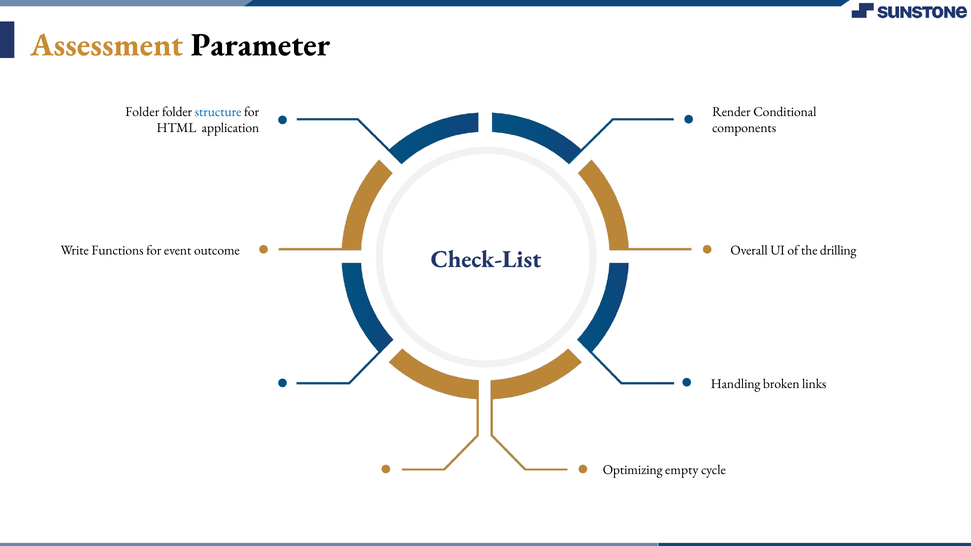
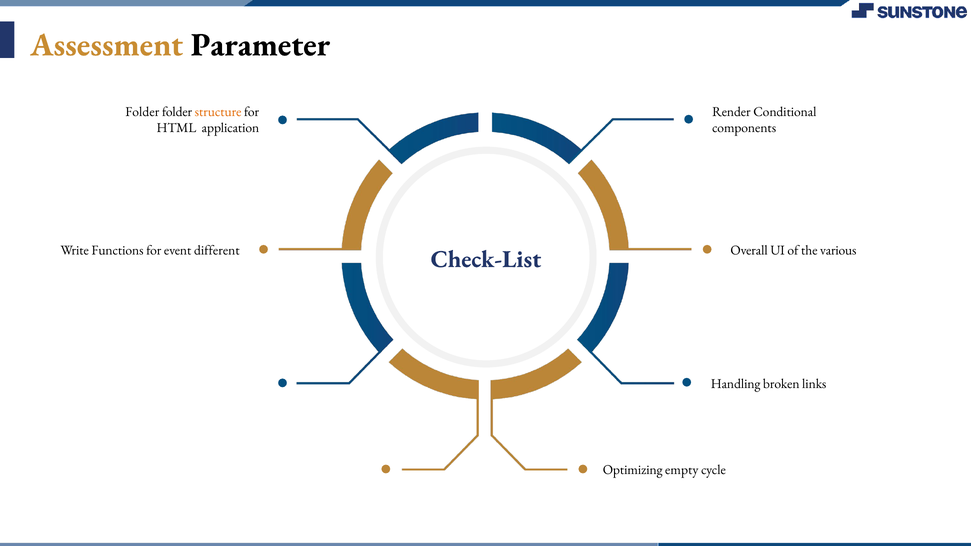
structure colour: blue -> orange (218, 112)
outcome: outcome -> different (217, 250)
drilling: drilling -> various (838, 250)
